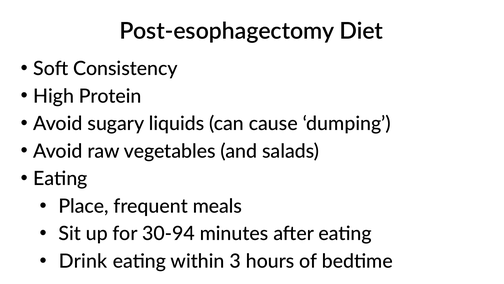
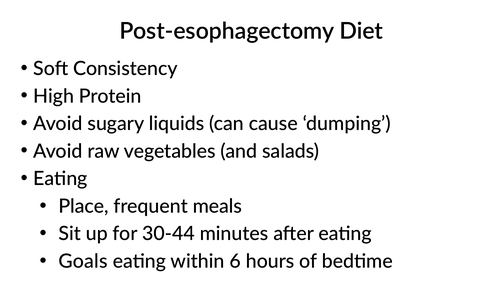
30-94: 30-94 -> 30-44 (168, 233)
Drink: Drink -> Goals (83, 261)
3: 3 -> 6 (235, 261)
